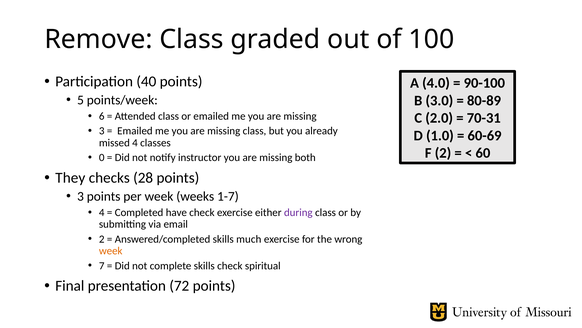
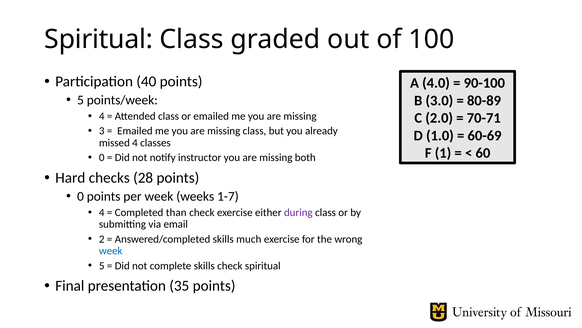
Remove: Remove -> Spiritual (99, 39)
6: 6 -> 4 (102, 116)
70-31: 70-31 -> 70-71 (484, 118)
F 2: 2 -> 1 (443, 153)
They: They -> Hard (70, 177)
3: 3 -> 0 (80, 196)
have: have -> than (176, 212)
week colour: orange -> blue (111, 250)
7: 7 -> 5 (102, 265)
72: 72 -> 35 (179, 285)
